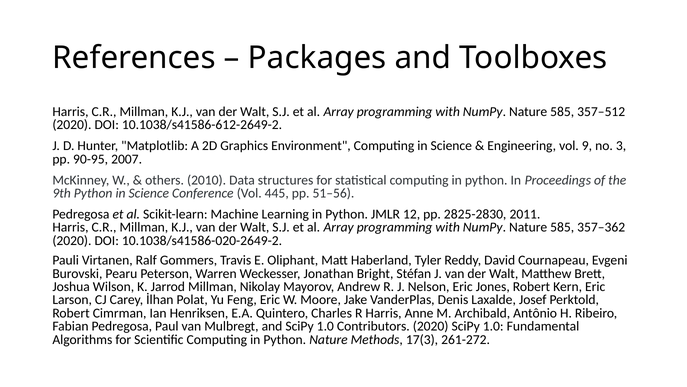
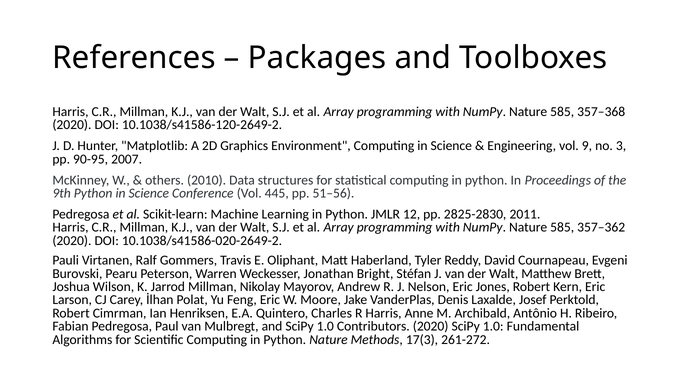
357–512: 357–512 -> 357–368 (601, 112)
10.1038/s41586-612-2649-2: 10.1038/s41586-612-2649-2 -> 10.1038/s41586-120-2649-2 (202, 125)
